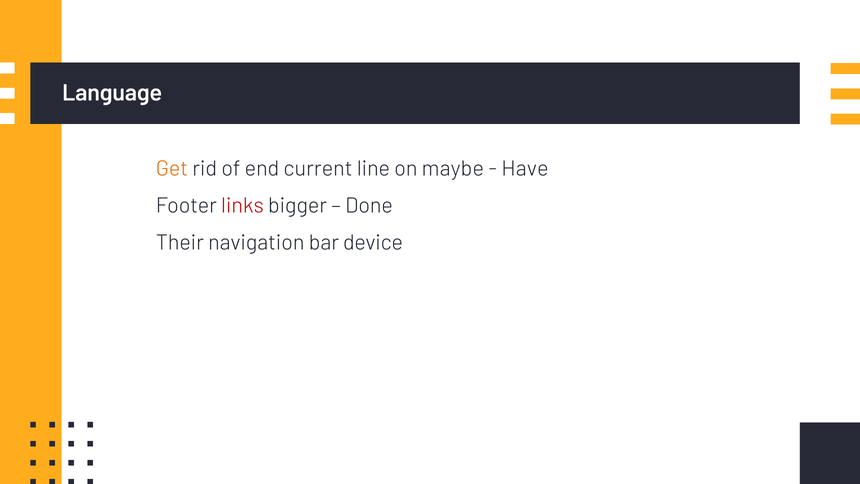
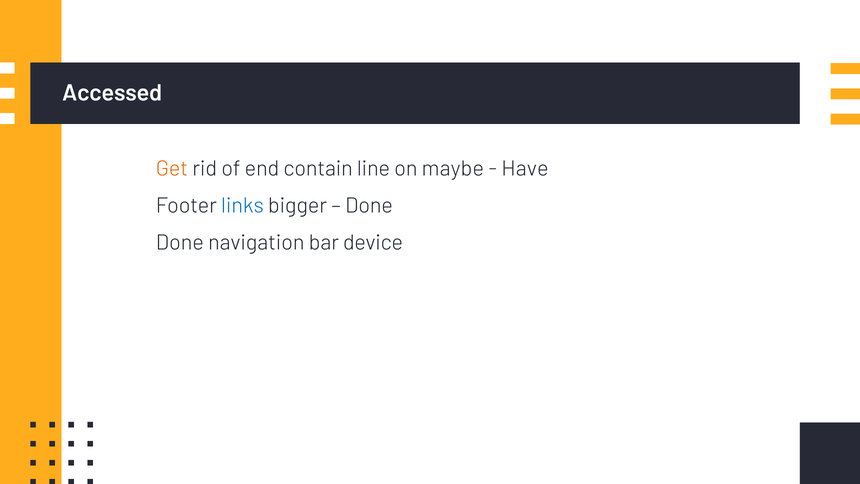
Language: Language -> Accessed (112, 93)
current: current -> contain (318, 169)
links colour: red -> blue (242, 206)
Their: Their -> Done (180, 242)
